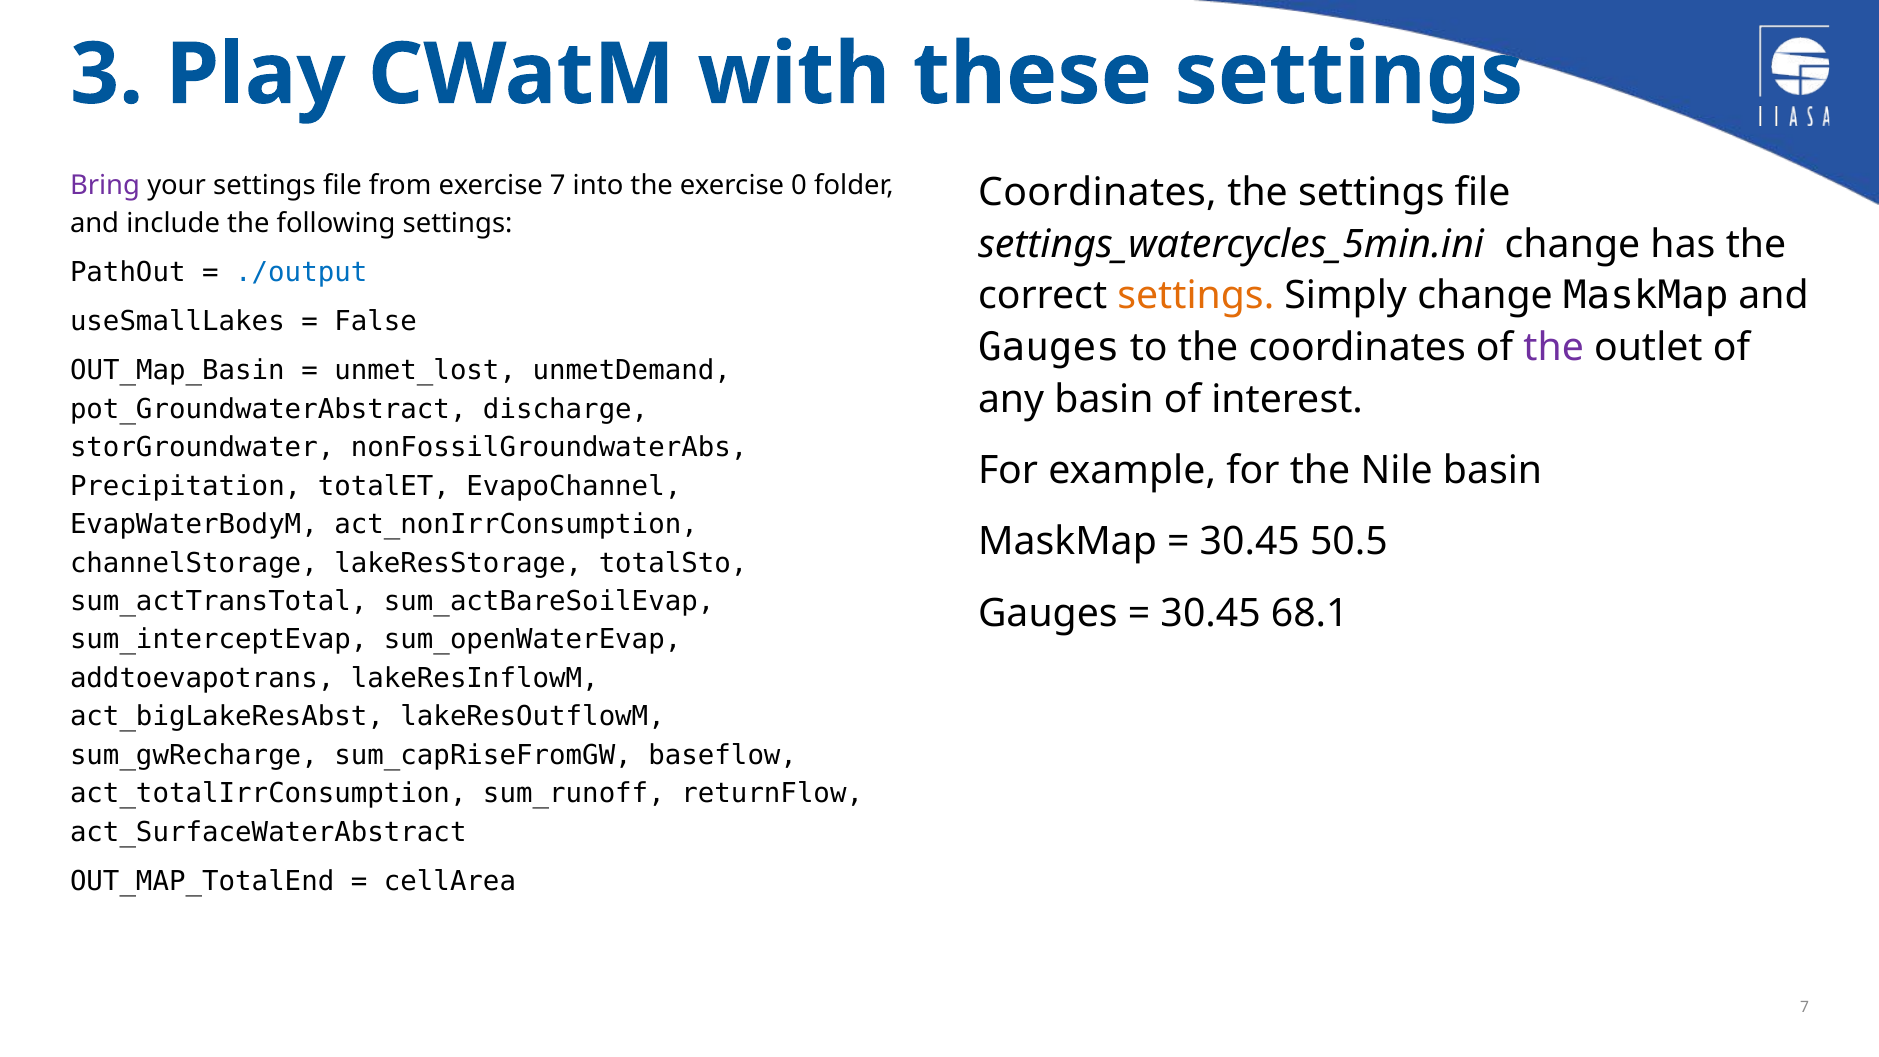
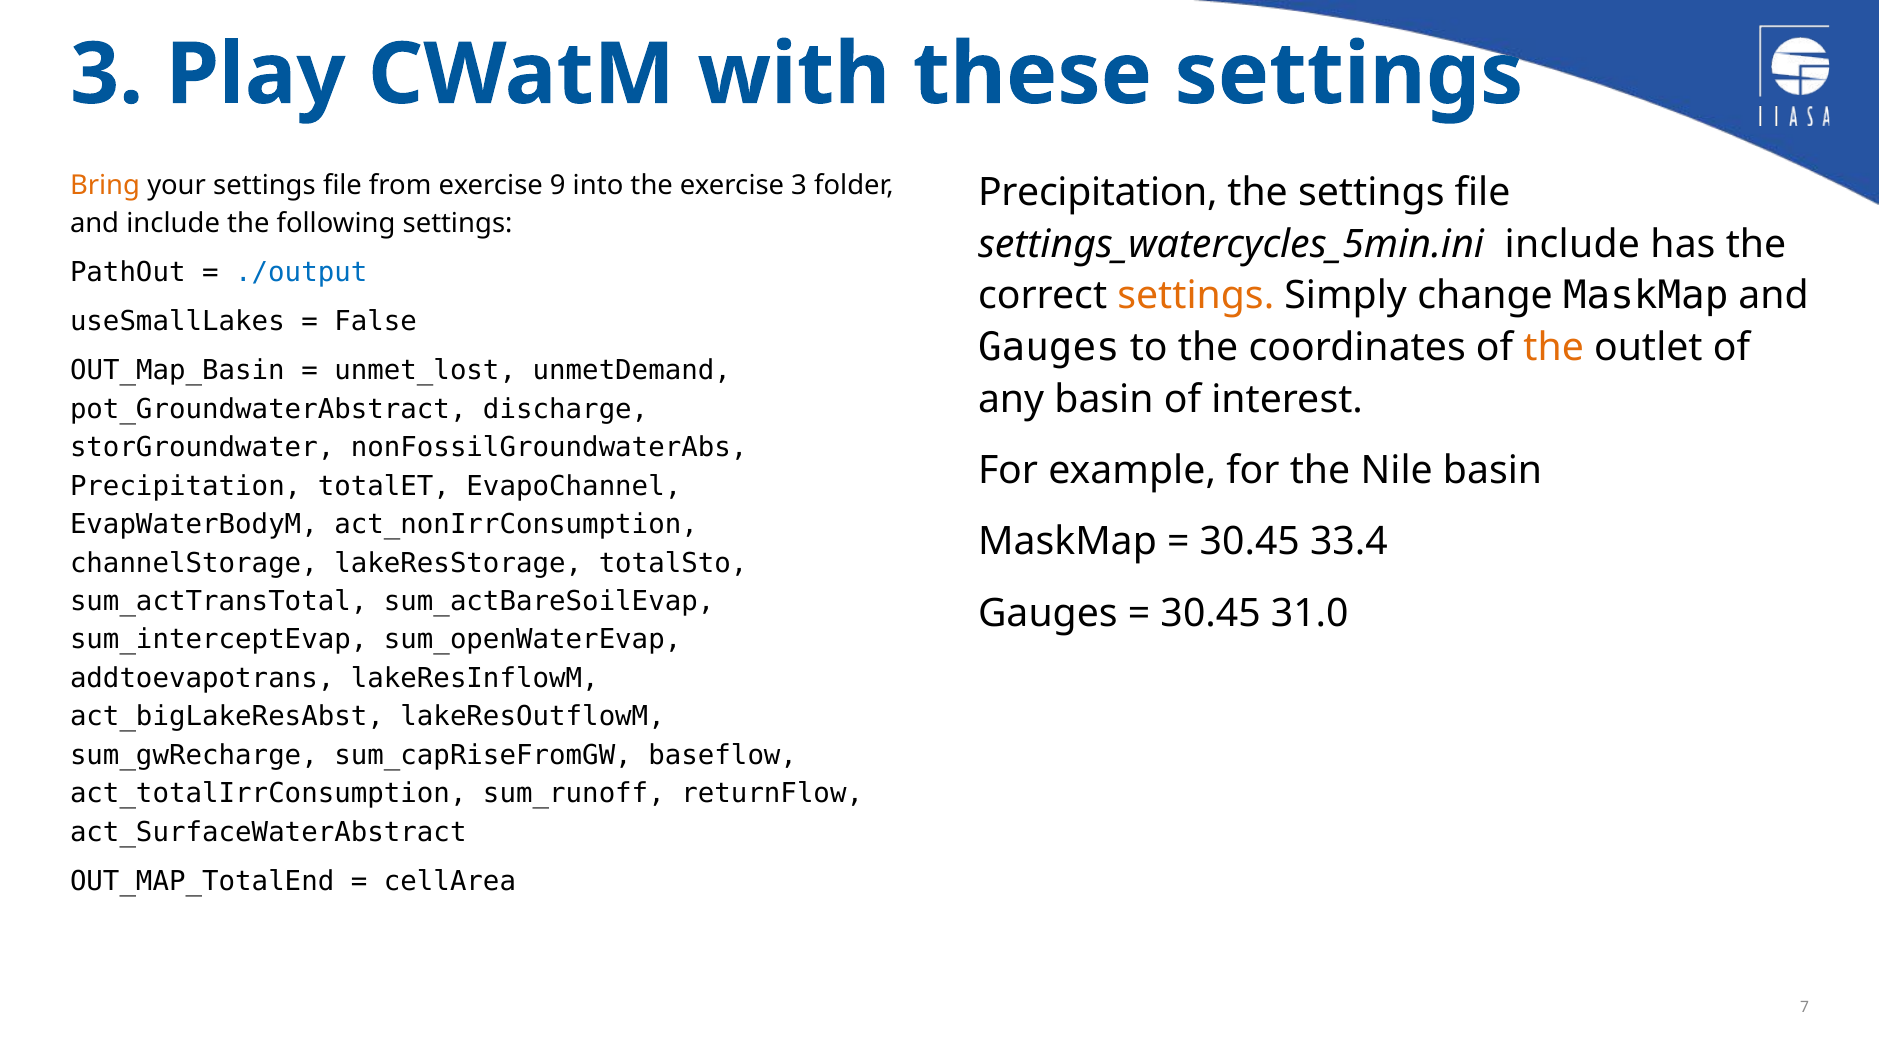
Bring colour: purple -> orange (105, 185)
exercise 7: 7 -> 9 (558, 185)
exercise 0: 0 -> 3 (799, 185)
Coordinates: Coordinates -> Precipitation (1098, 192)
settings_watercycles_5min.ini change: change -> include (1572, 244)
the colour: purple -> orange (1554, 347)
50.5: 50.5 -> 33.4 (1349, 542)
68.1: 68.1 -> 31.0 (1310, 613)
